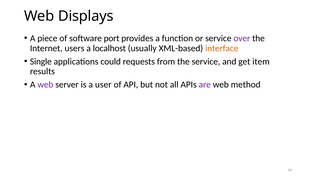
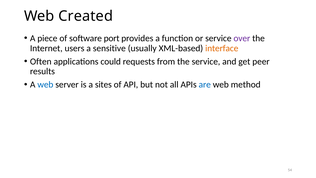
Displays: Displays -> Created (86, 16)
localhost: localhost -> sensitive (109, 48)
Single: Single -> Often (41, 61)
item: item -> peer (261, 61)
web colour: purple -> blue (45, 85)
user: user -> sites (103, 85)
are colour: purple -> blue (205, 85)
